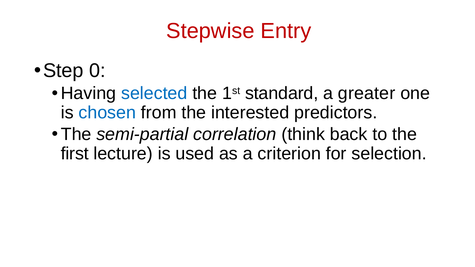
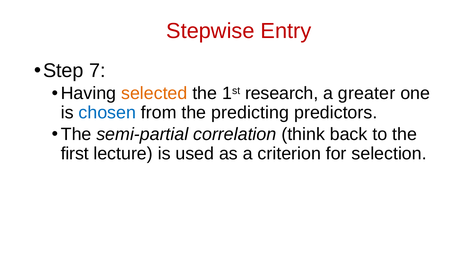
0: 0 -> 7 (97, 71)
selected colour: blue -> orange (154, 94)
standard: standard -> research (282, 94)
interested: interested -> predicting (250, 113)
